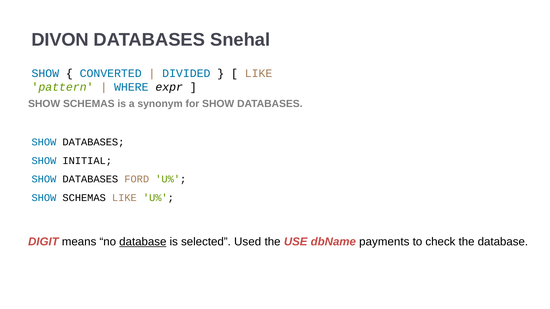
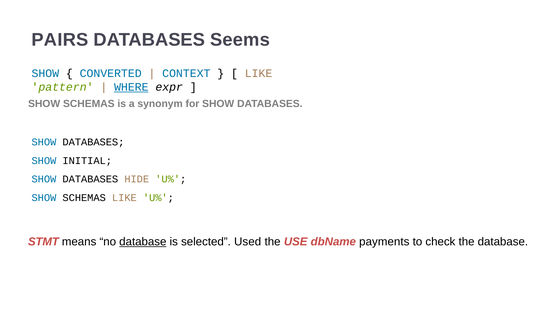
DIVON: DIVON -> PAIRS (60, 40)
Snehal: Snehal -> Seems (240, 40)
DIVIDED: DIVIDED -> CONTEXT (186, 73)
WHERE underline: none -> present (131, 87)
FORD: FORD -> HIDE (137, 179)
DIGIT: DIGIT -> STMT (43, 242)
